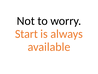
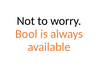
Start: Start -> Bool (26, 34)
